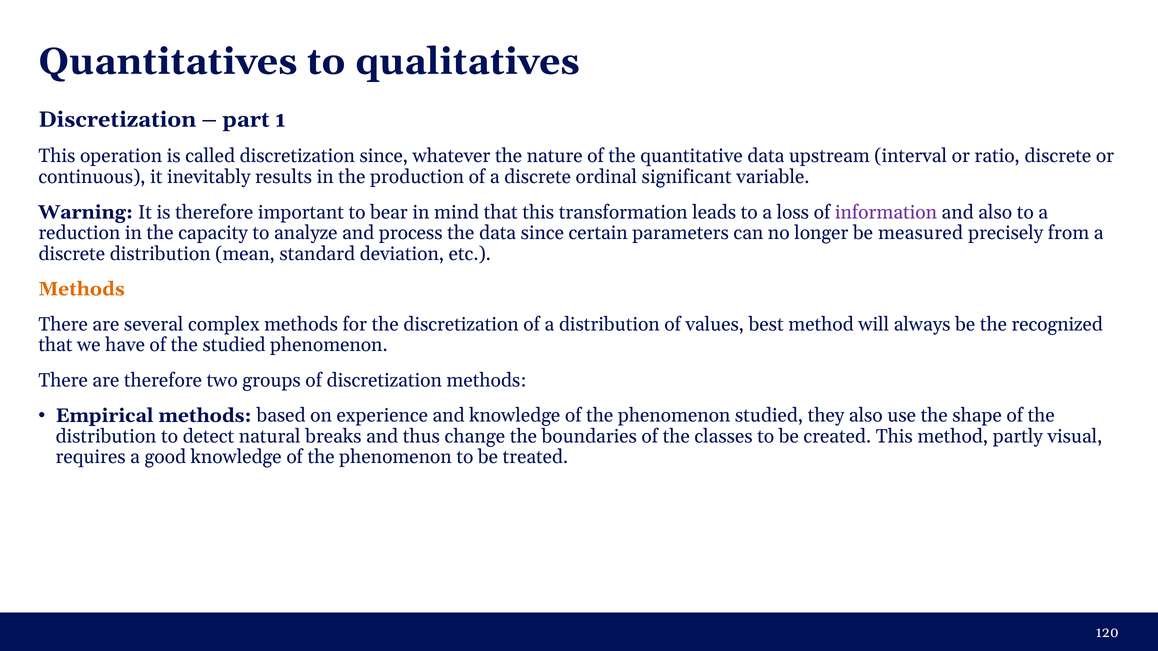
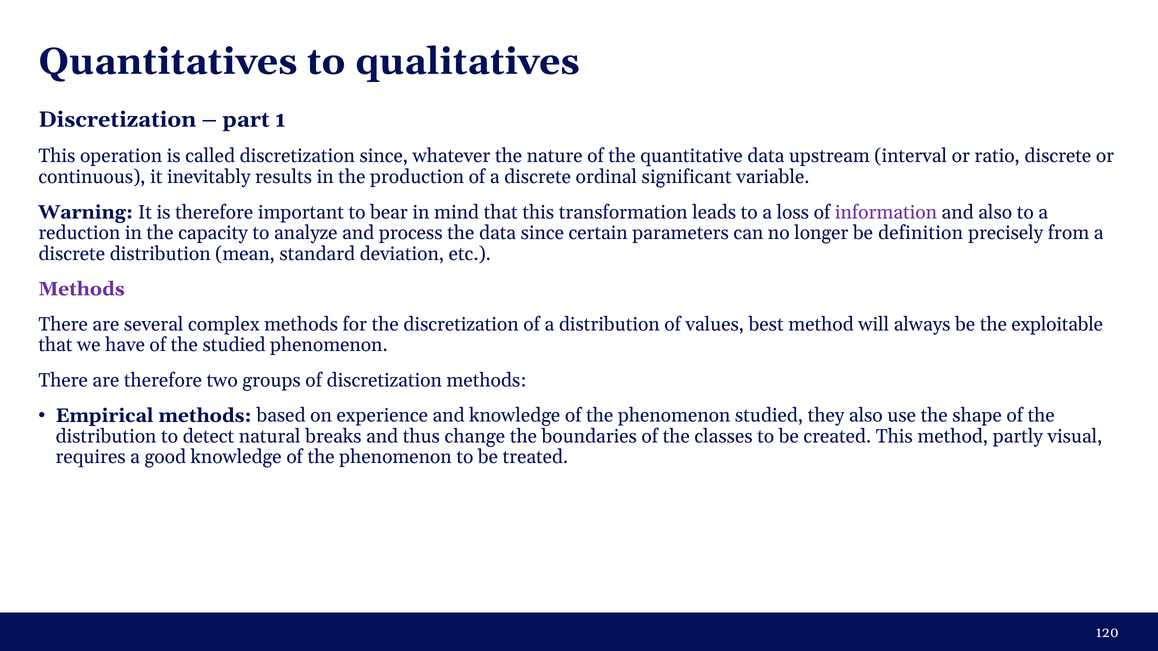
measured: measured -> definition (921, 233)
Methods colour: orange -> purple (82, 289)
recognized: recognized -> exploitable (1057, 324)
